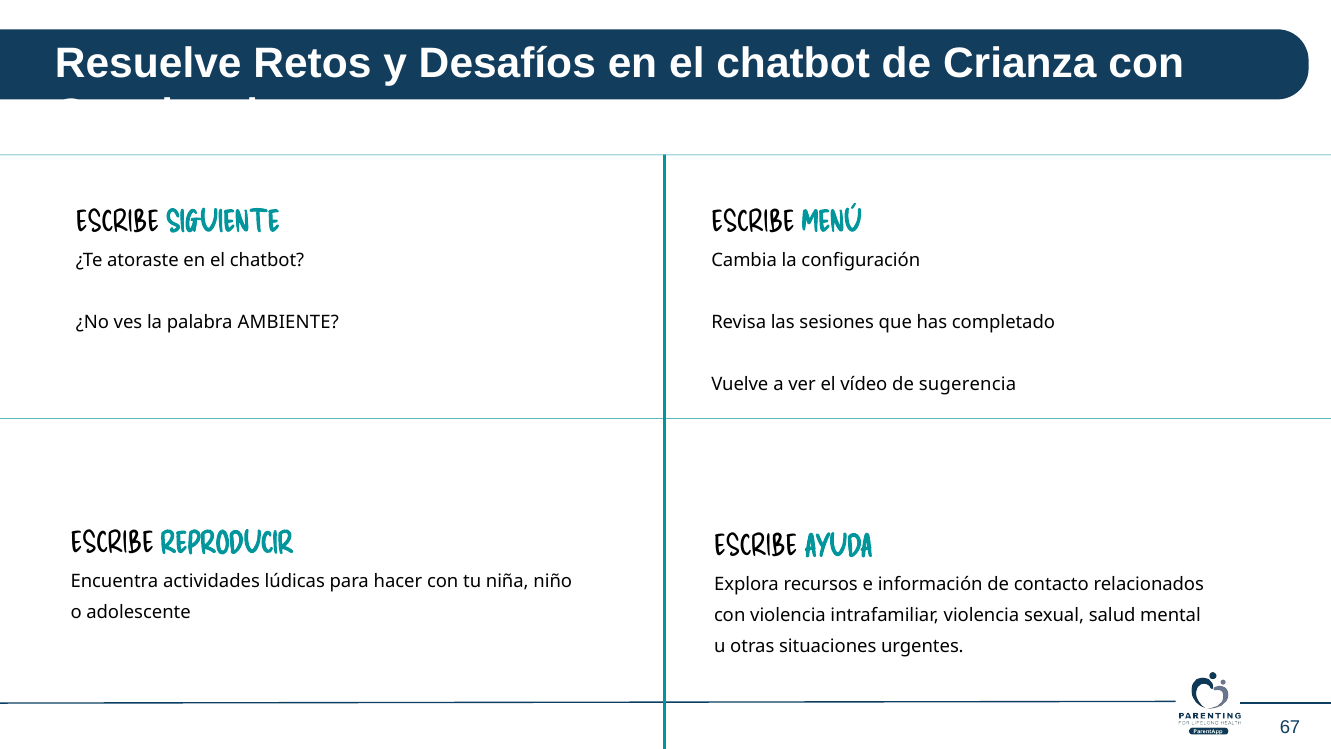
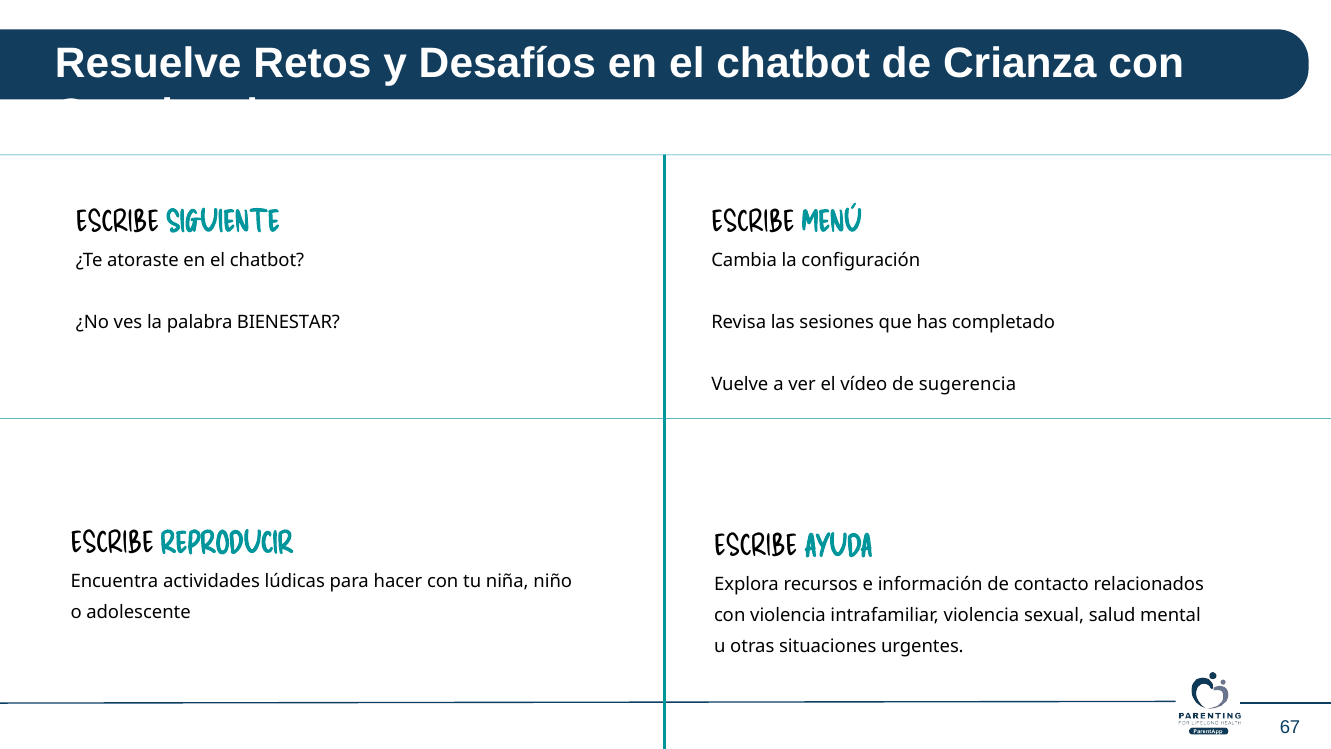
AMBIENTE: AMBIENTE -> BIENESTAR (288, 322)
